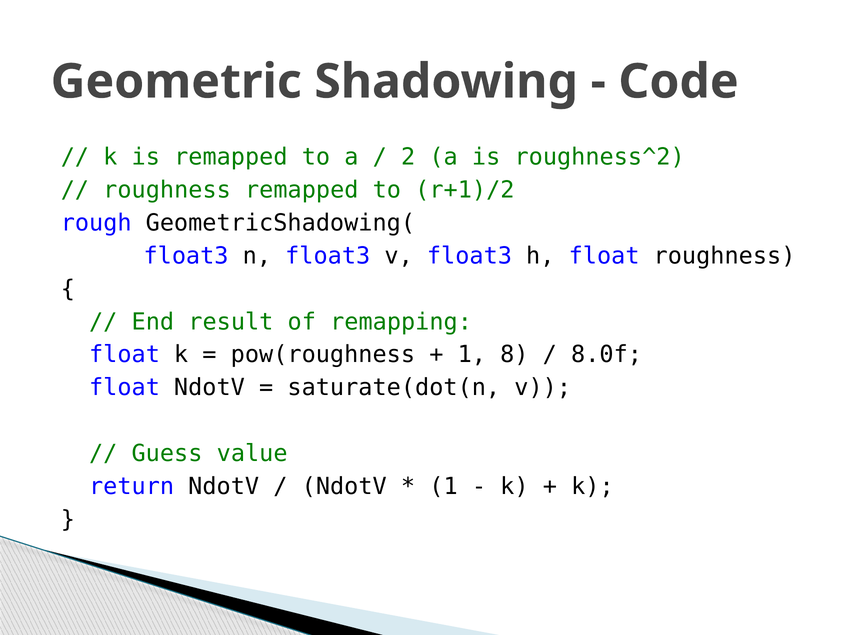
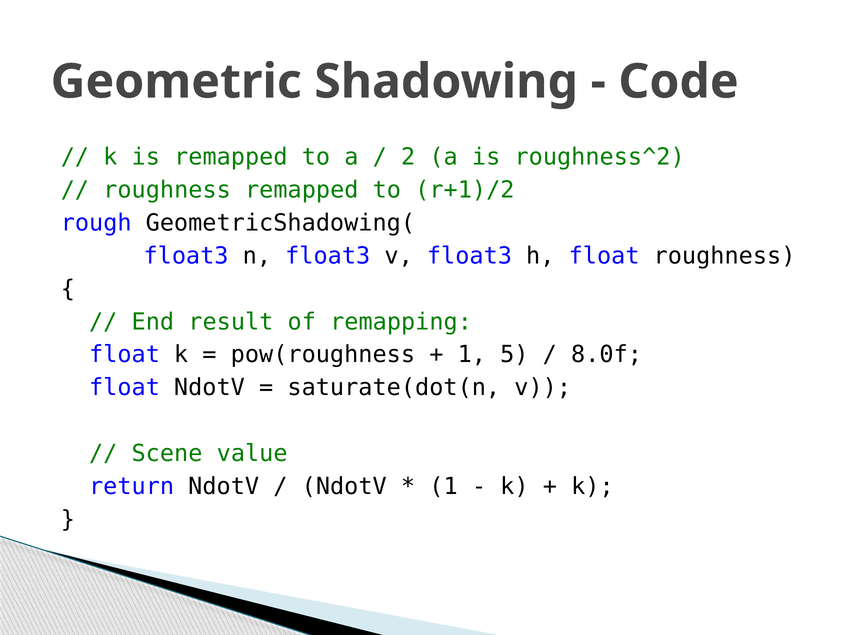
8: 8 -> 5 (514, 354)
Guess: Guess -> Scene (167, 453)
